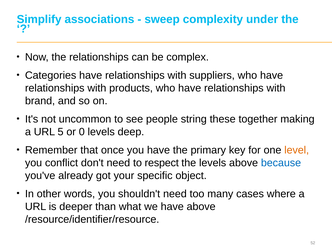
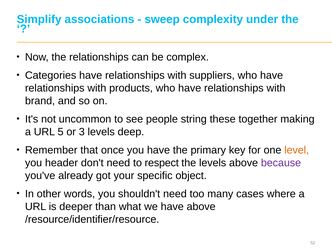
0: 0 -> 3 (82, 132)
conflict: conflict -> header (62, 163)
because colour: blue -> purple (281, 163)
